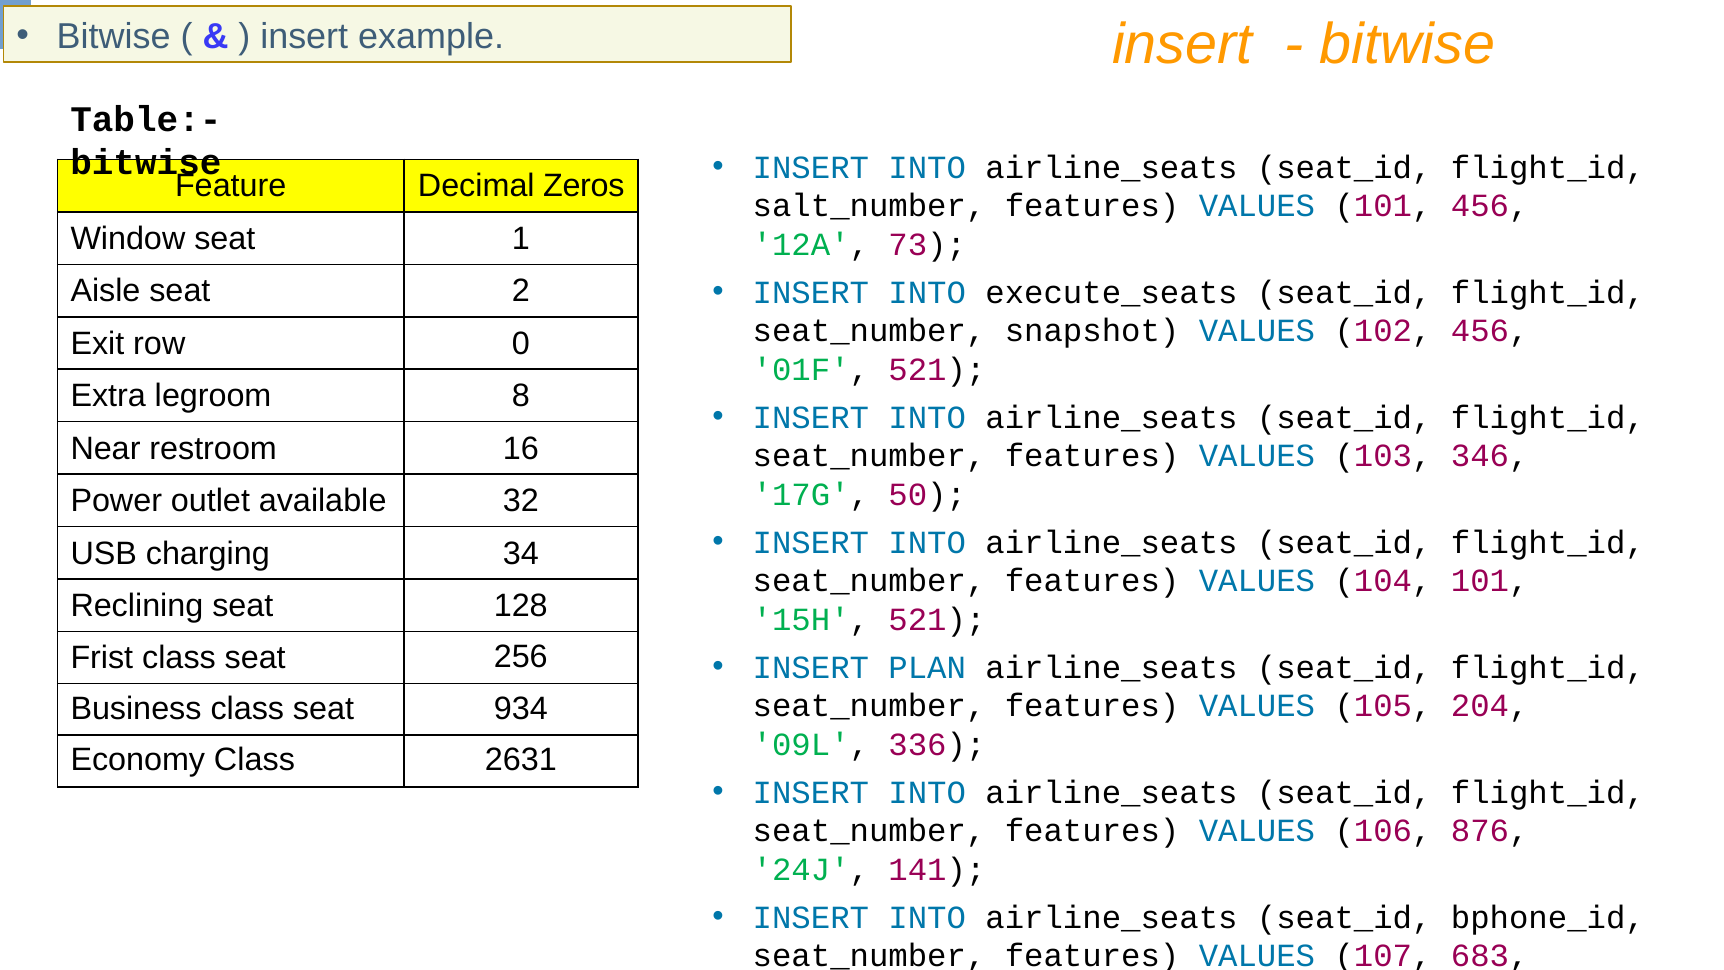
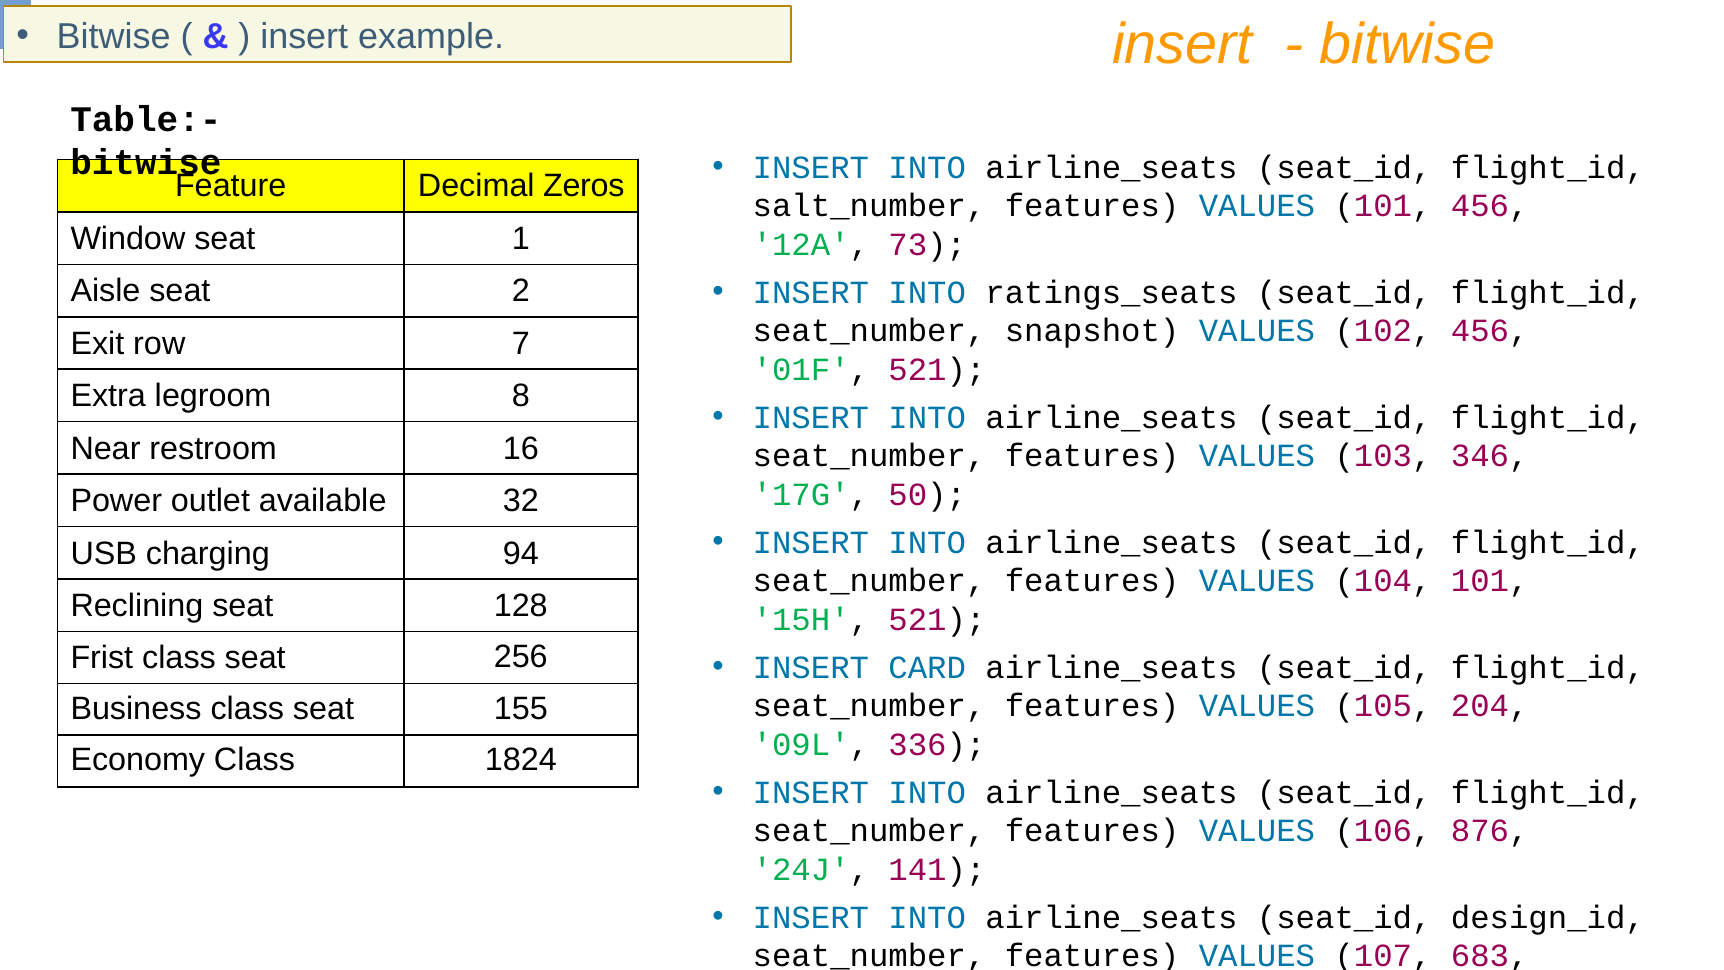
execute_seats: execute_seats -> ratings_seats (1111, 292)
0: 0 -> 7 (521, 343)
34: 34 -> 94 (521, 553)
PLAN: PLAN -> CARD (927, 667)
934: 934 -> 155 (521, 708)
2631: 2631 -> 1824 (521, 760)
bphone_id: bphone_id -> design_id (1548, 917)
